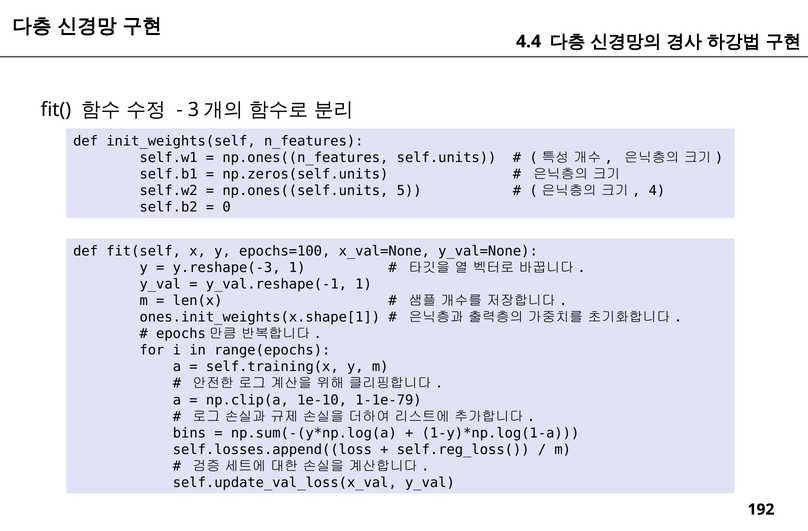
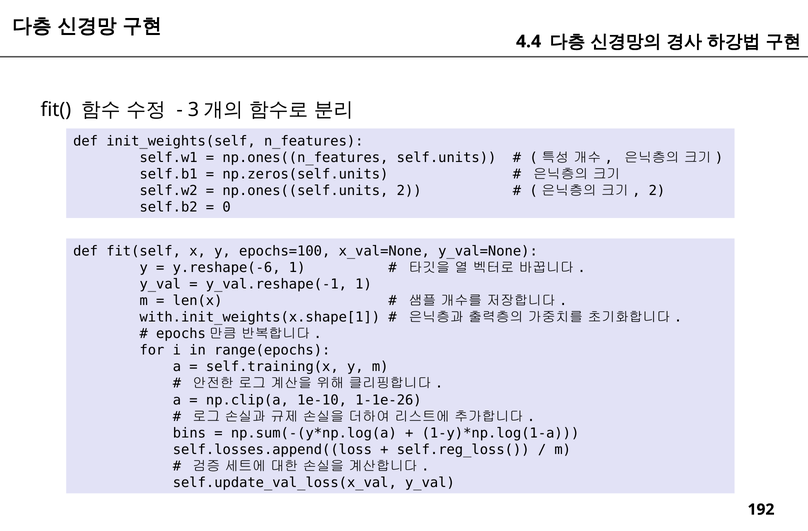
np.ones((self.units 5: 5 -> 2 (409, 191)
4: 4 -> 2 (657, 191)
y.reshape(-3: y.reshape(-3 -> y.reshape(-6 (227, 268)
ones.init_weights(x.shape[1: ones.init_weights(x.shape[1 -> with.init_weights(x.shape[1 (260, 317)
1-1e-79: 1-1e-79 -> 1-1e-26 (388, 400)
